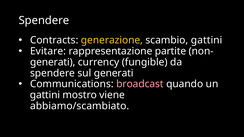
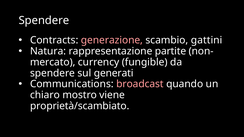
generazione colour: yellow -> pink (112, 40)
Evitare: Evitare -> Natura (48, 51)
generati: generati -> mercato (53, 62)
gattini: gattini -> chiaro (45, 95)
abbiamo/scambiato: abbiamo/scambiato -> proprietà/scambiato (80, 106)
